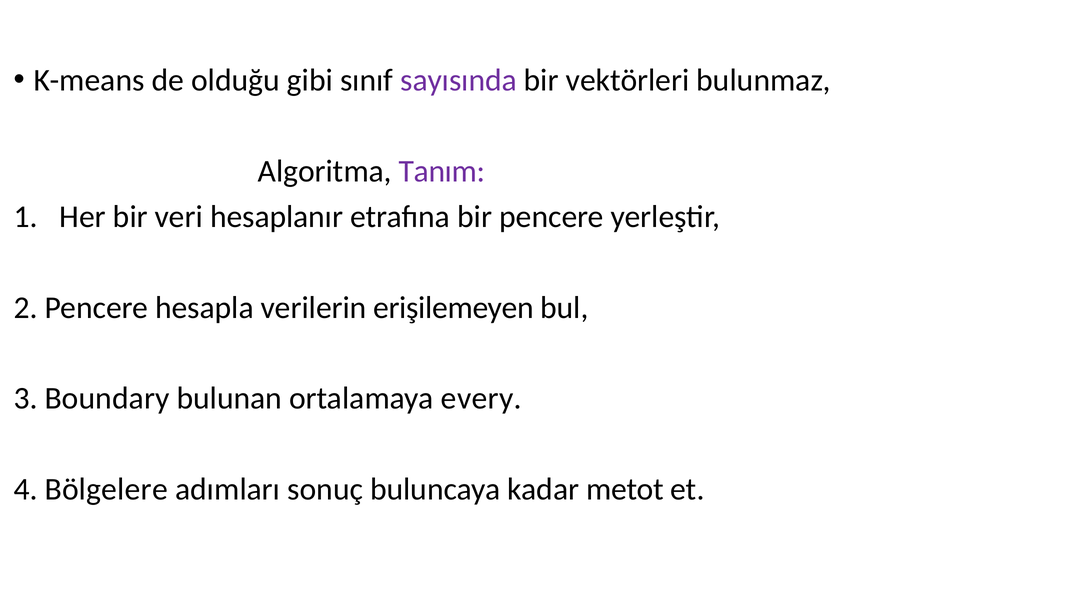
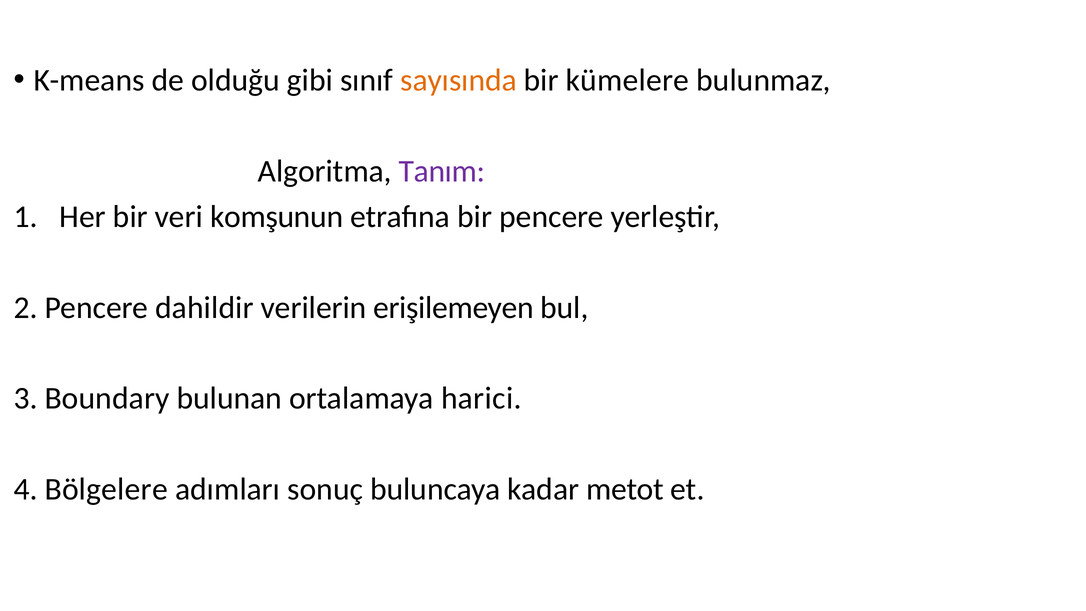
sayısında colour: purple -> orange (459, 80)
vektörleri: vektörleri -> kümelere (627, 80)
hesaplanır: hesaplanır -> komşunun (277, 217)
hesapla: hesapla -> dahildir (204, 307)
every: every -> harici (481, 398)
